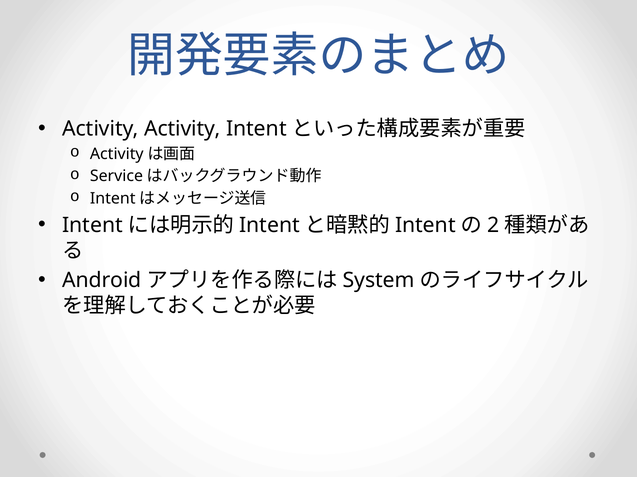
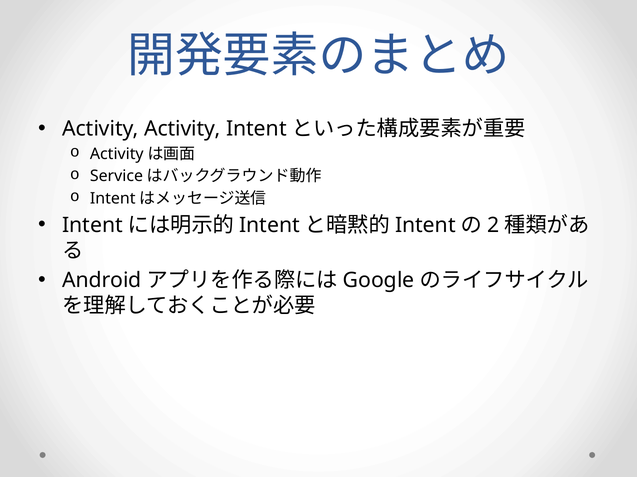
System: System -> Google (379, 281)
